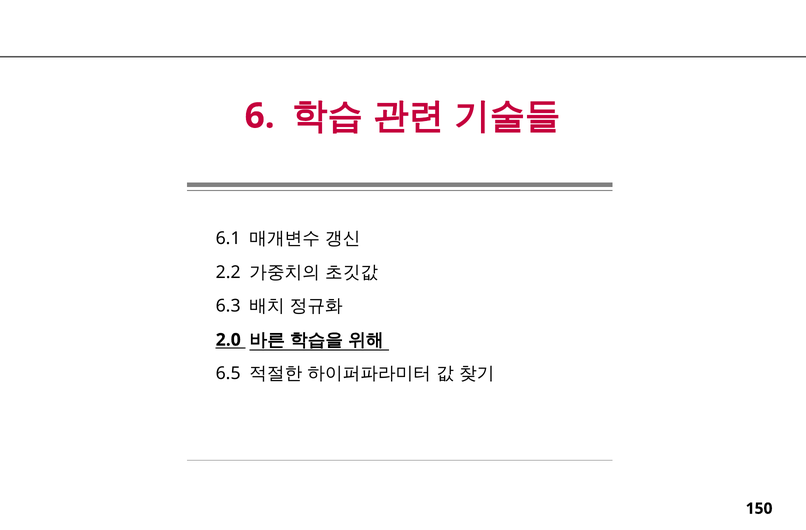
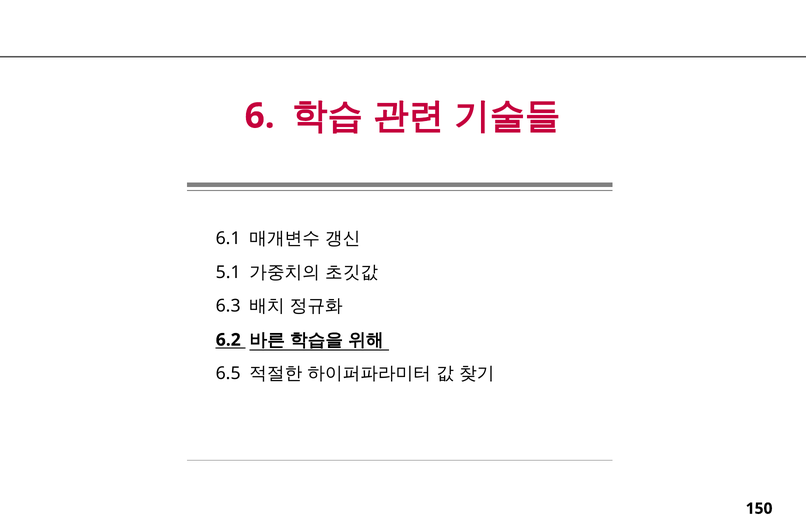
2.2: 2.2 -> 5.1 (228, 272)
2.0: 2.0 -> 6.2 (228, 339)
